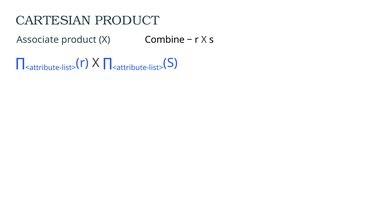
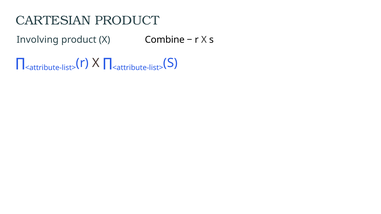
Associate: Associate -> Involving (38, 40)
